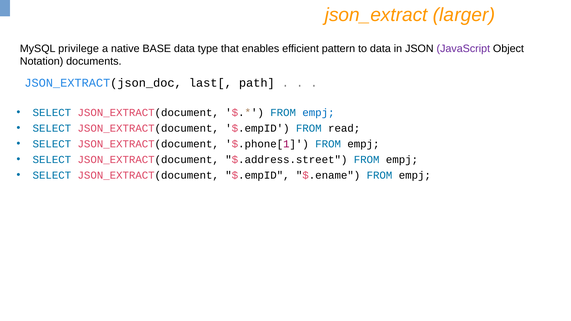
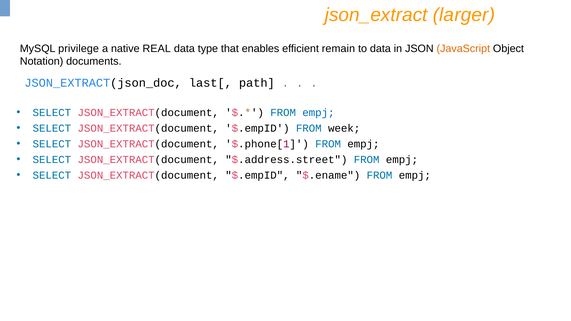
BASE: BASE -> REAL (157, 49)
pattern: pattern -> remain (338, 49)
JavaScript colour: purple -> orange (463, 49)
read: read -> week (344, 128)
